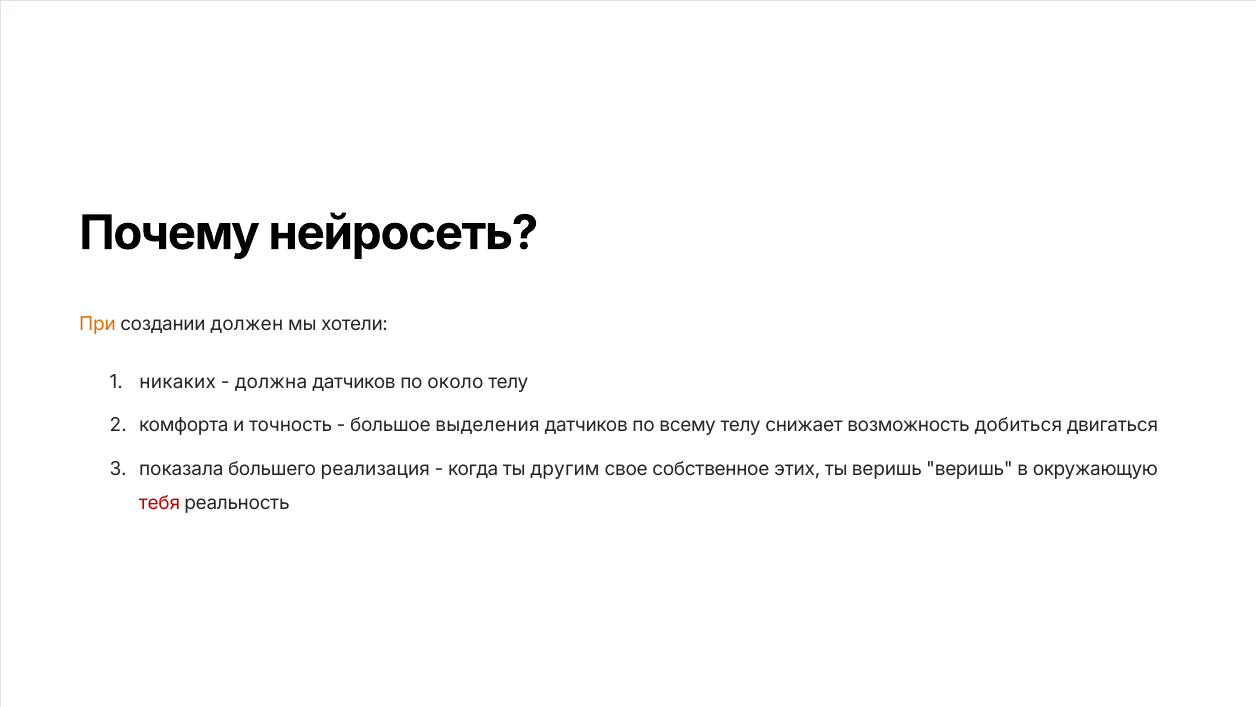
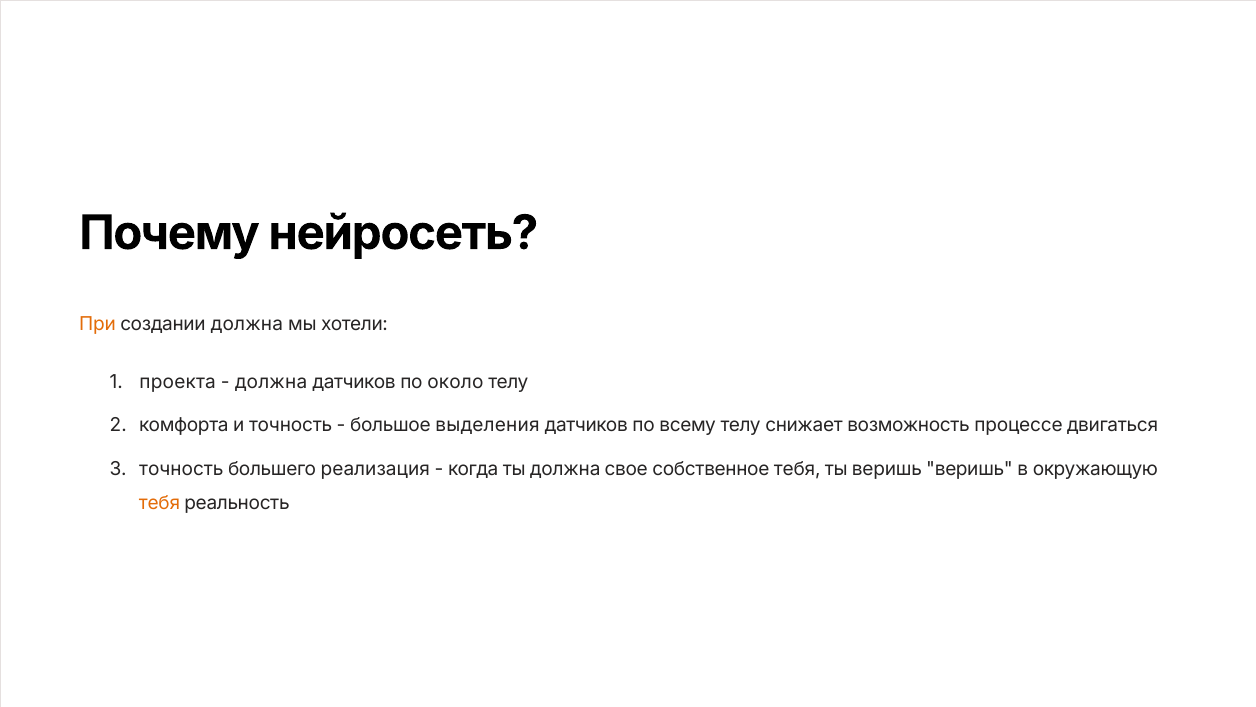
создании должен: должен -> должна (247, 324)
никаких: никаких -> проекта (178, 382)
добиться: добиться -> процессе (1018, 425)
показала: показала -> точность (181, 469)
ты другим: другим -> должна (565, 469)
собственное этих: этих -> тебя (797, 469)
тебя colour: red -> orange (160, 503)
